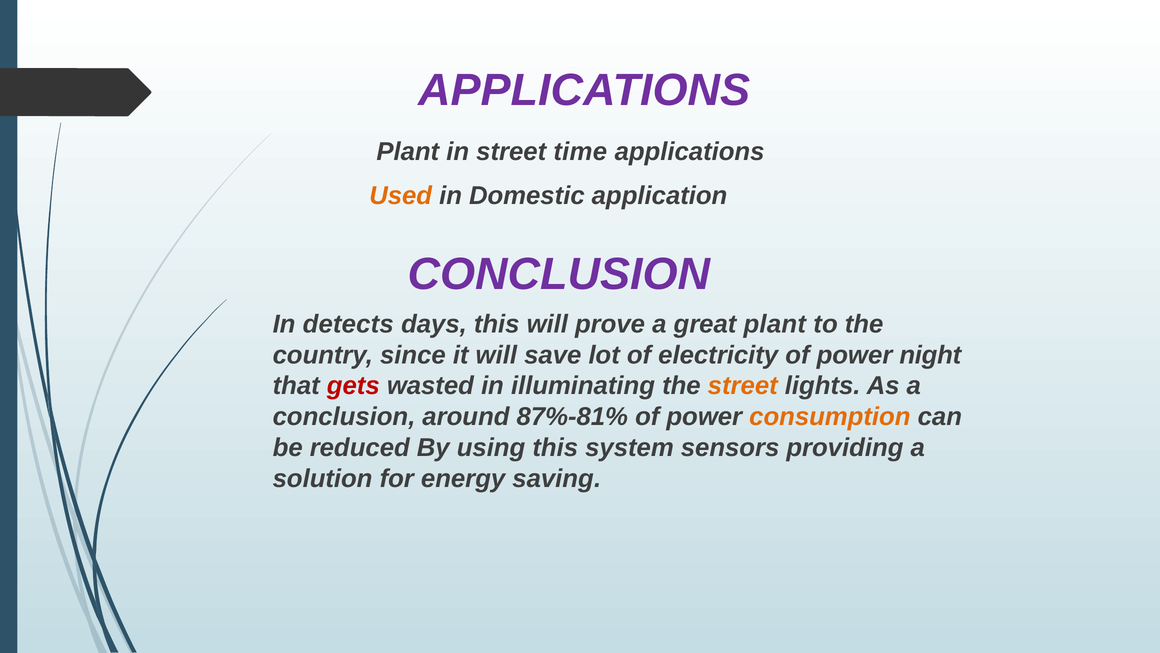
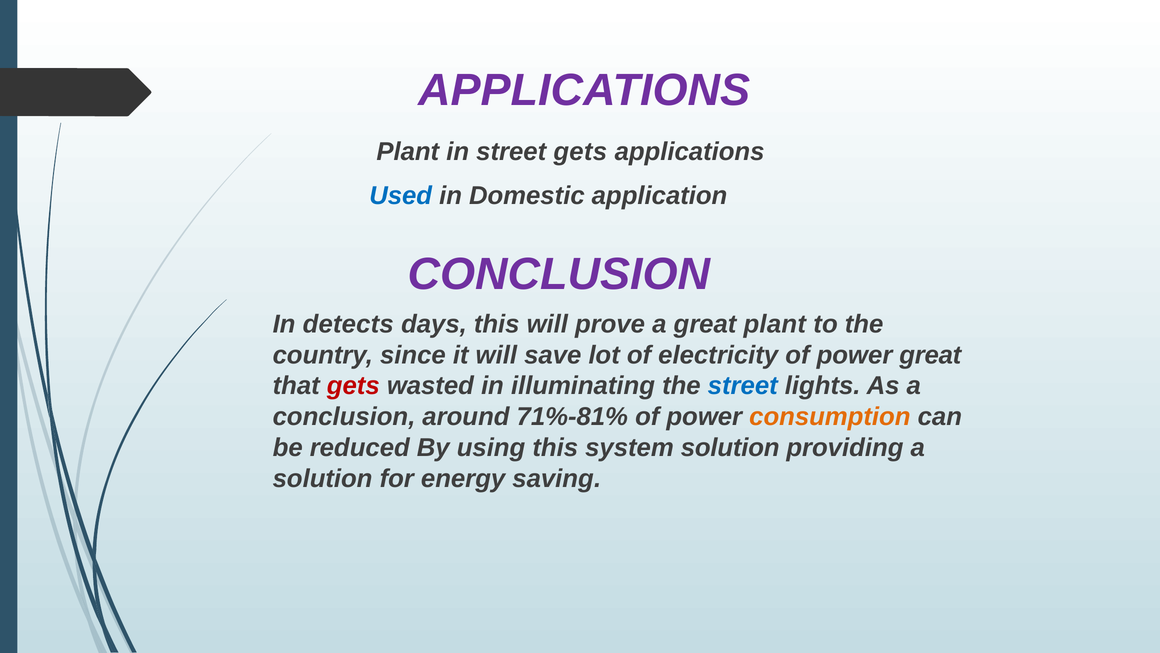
street time: time -> gets (580, 152)
Used colour: orange -> blue (401, 195)
power night: night -> great (930, 355)
street colour: orange -> blue (743, 386)
87%-81%: 87%-81% -> 71%-81% (572, 417)
system sensors: sensors -> solution (730, 448)
